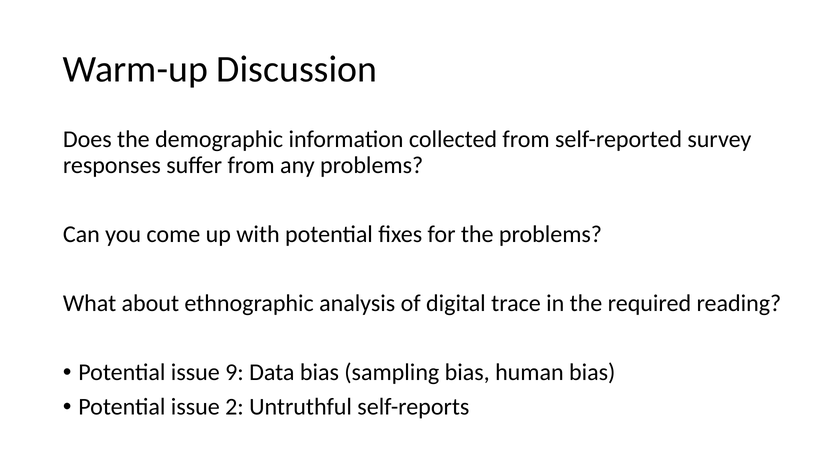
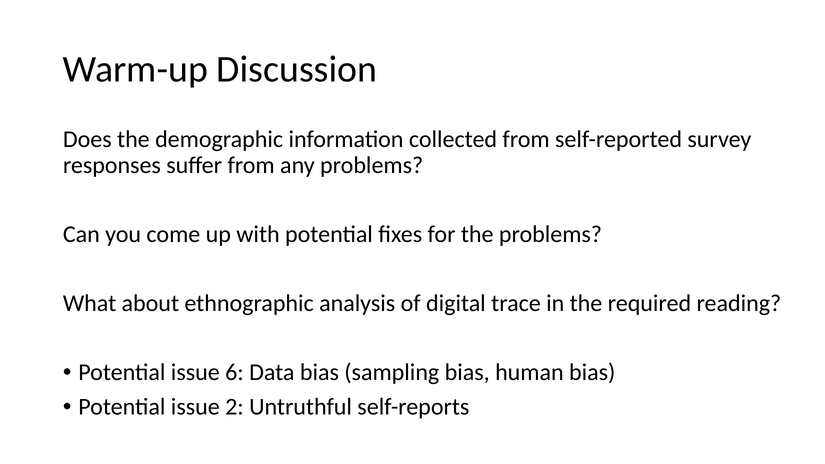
9: 9 -> 6 (234, 373)
